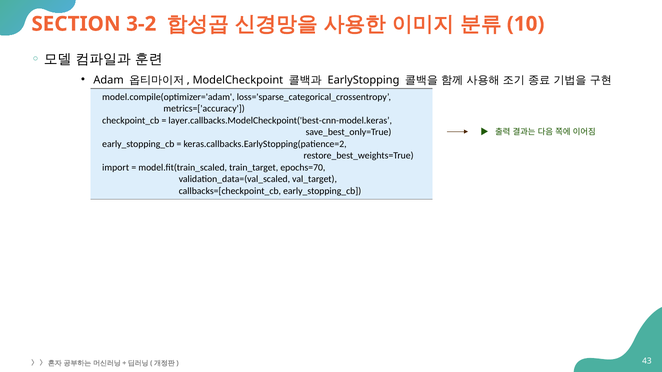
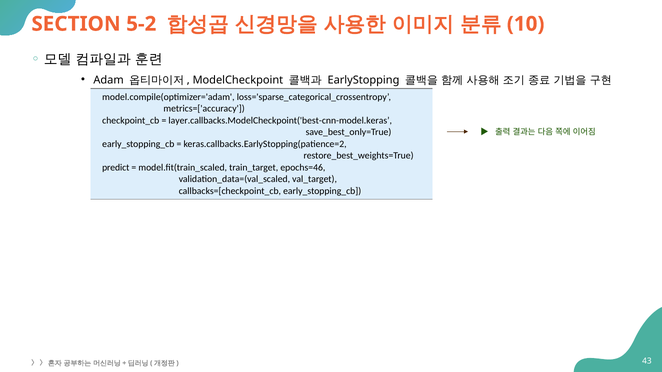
3-2: 3-2 -> 5-2 (141, 24)
import: import -> predict (116, 168)
epochs=70: epochs=70 -> epochs=46 (303, 168)
